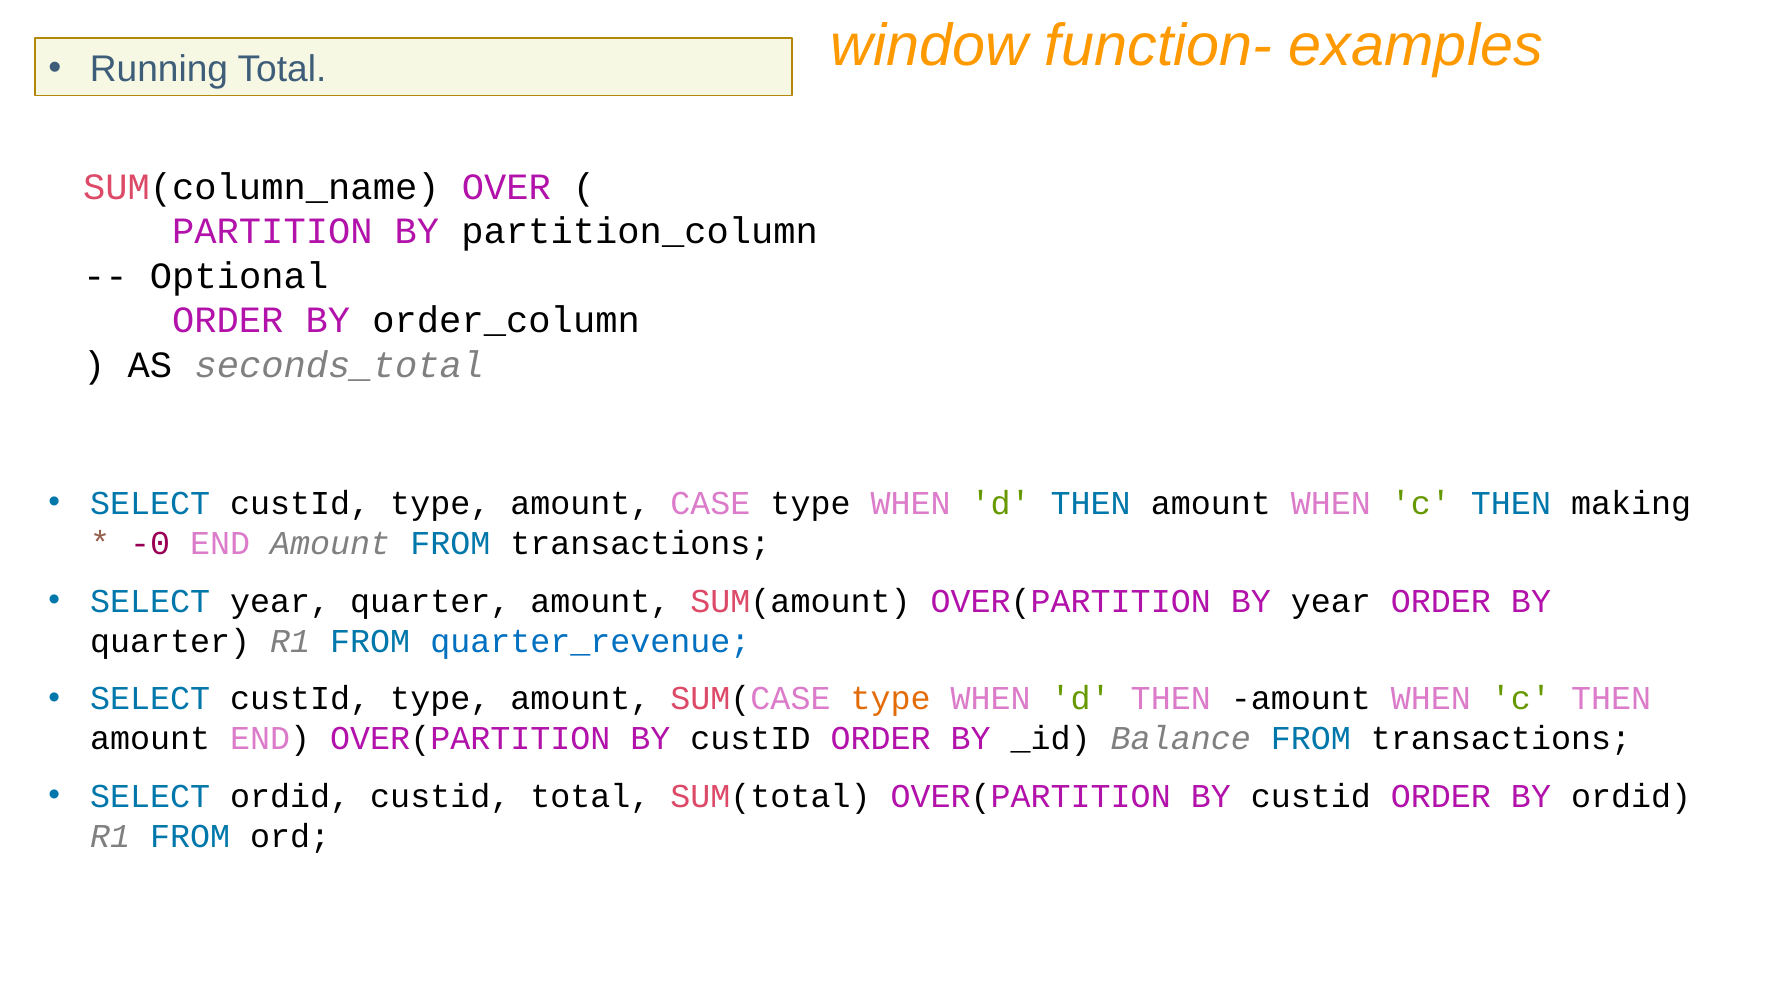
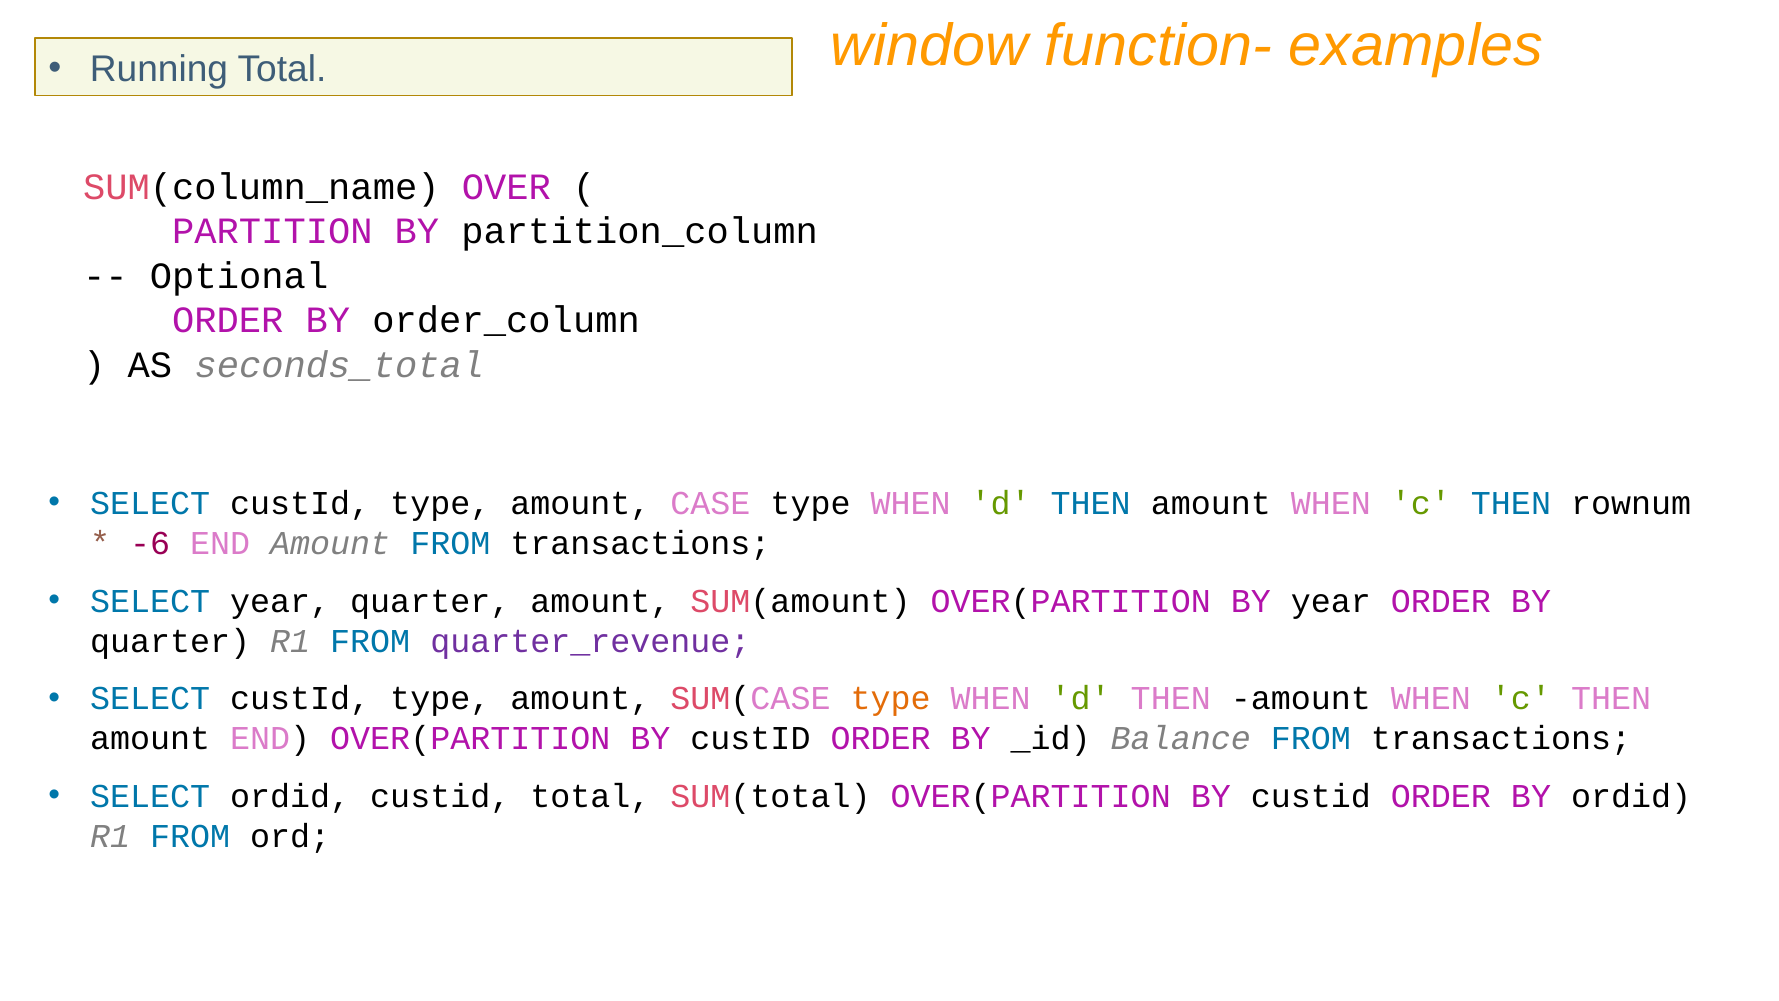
making: making -> rownum (1631, 503)
-0: -0 -> -6 (150, 543)
quarter_revenue colour: blue -> purple (590, 641)
